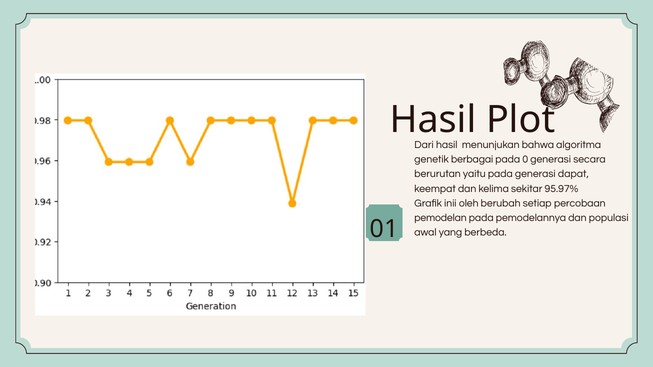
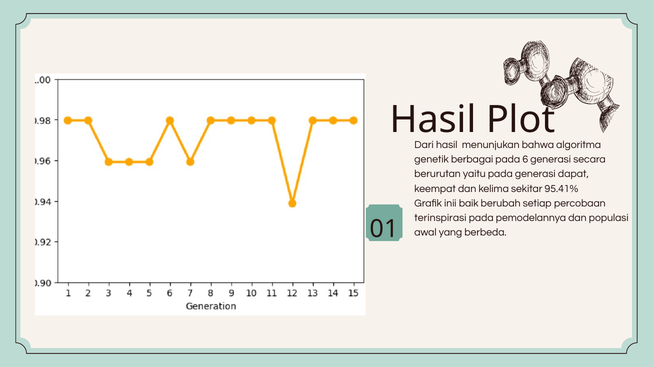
0: 0 -> 6 (525, 160)
95.97%: 95.97% -> 95.41% (562, 189)
oleh: oleh -> baik (469, 203)
pemodelan: pemodelan -> terinspirasi (440, 218)
